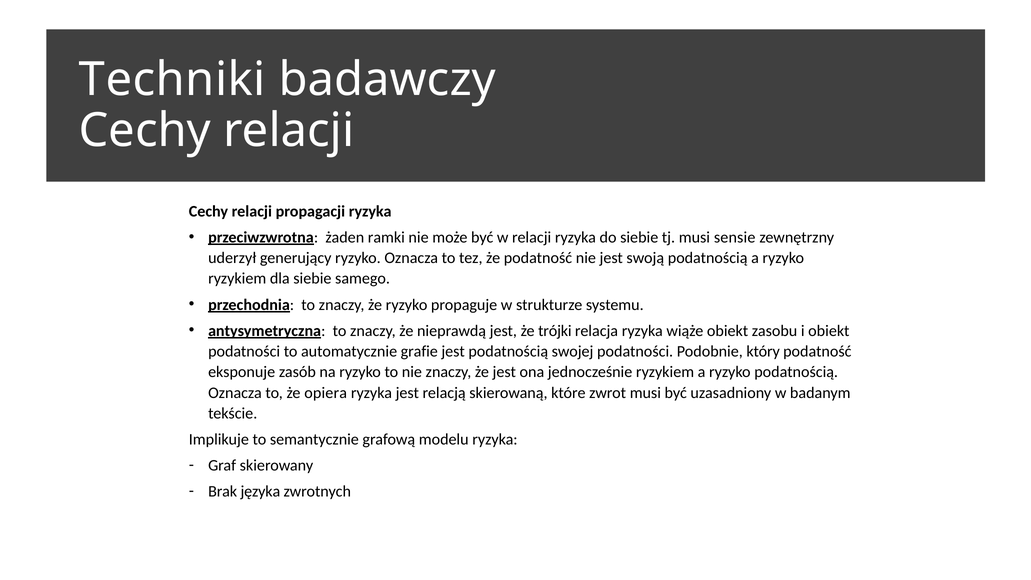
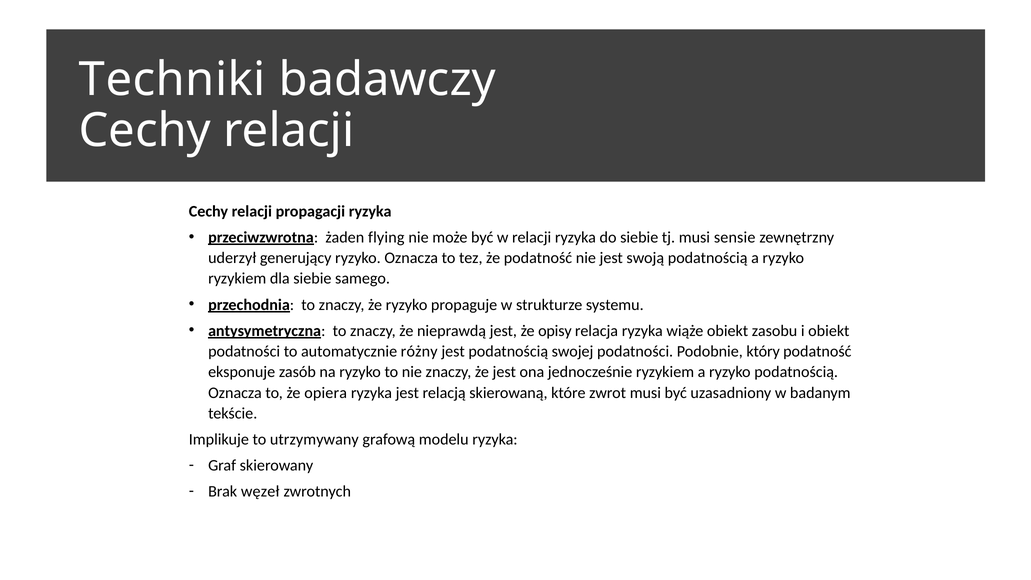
ramki: ramki -> flying (386, 237)
trójki: trójki -> opisy (555, 331)
grafie: grafie -> różny (419, 351)
semantycznie: semantycznie -> utrzymywany (314, 439)
języka: języka -> węzeł (260, 491)
